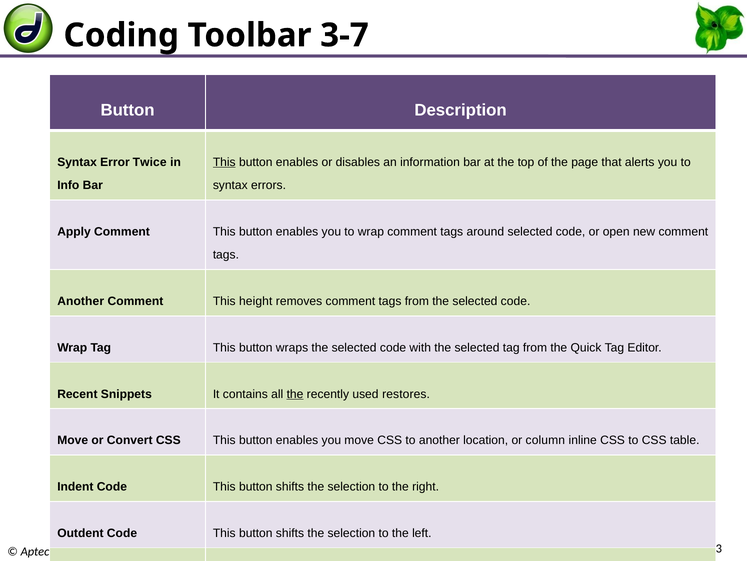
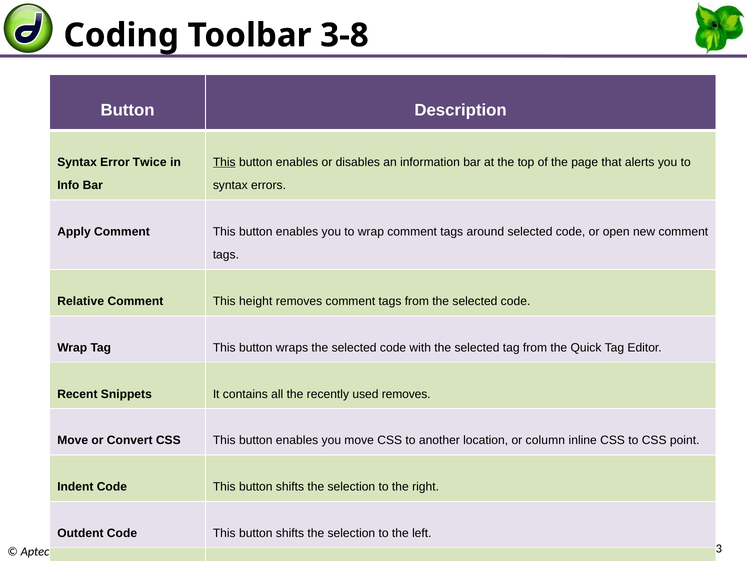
3-7: 3-7 -> 3-8 (344, 35)
Another: Another -> Relative (81, 301)
the underline: present -> none (295, 394)
used restores: restores -> removes (406, 394)
table: table -> point (685, 440)
